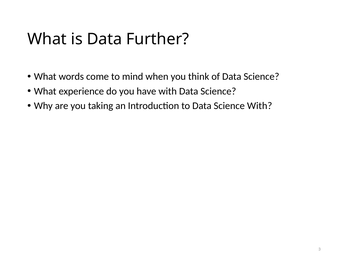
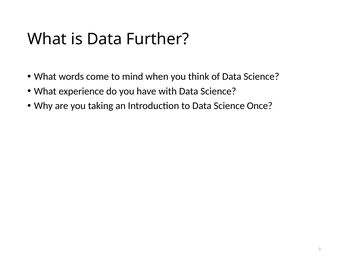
Science With: With -> Once (260, 106)
